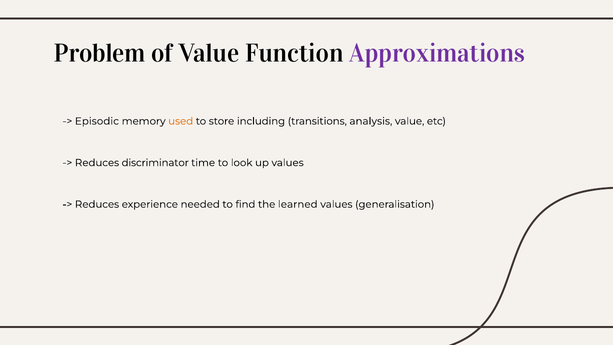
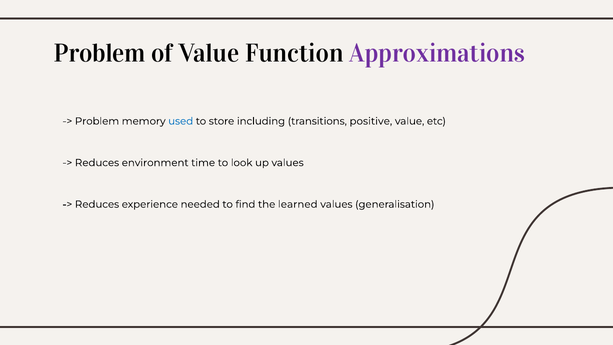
Episodic: Episodic -> Problem (97, 121)
used colour: orange -> blue (181, 121)
analysis: analysis -> positive (371, 121)
discriminator: discriminator -> environment (155, 163)
